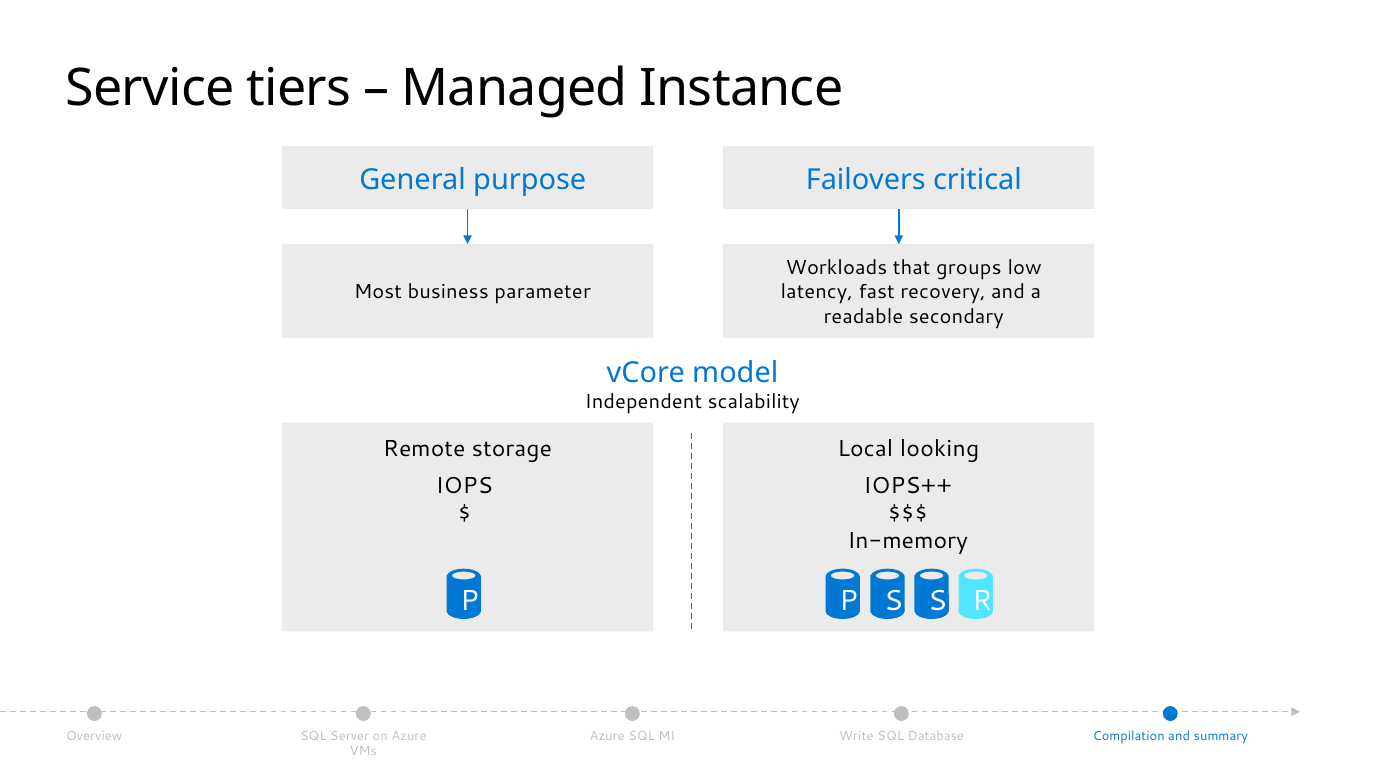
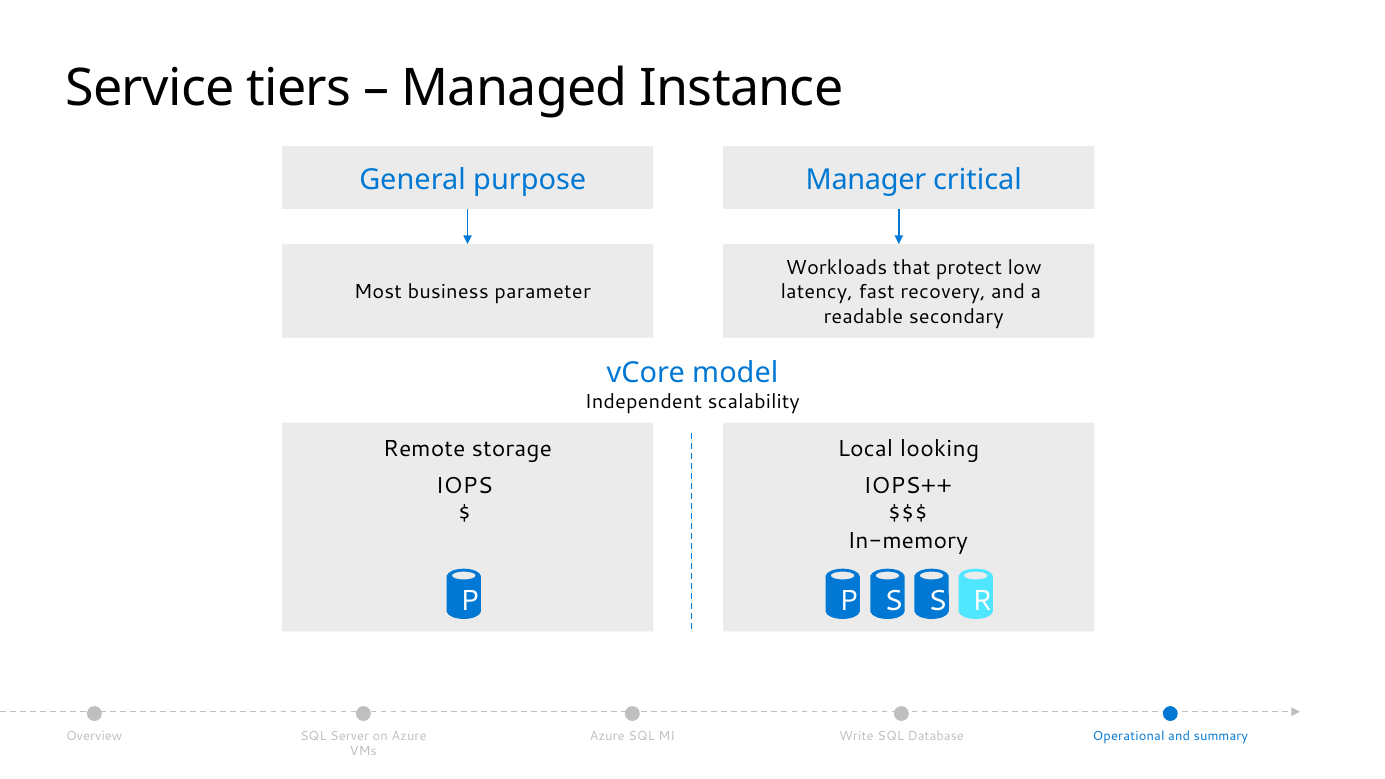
Failovers: Failovers -> Manager (866, 180)
groups: groups -> protect (969, 268)
Compilation: Compilation -> Operational (1129, 736)
